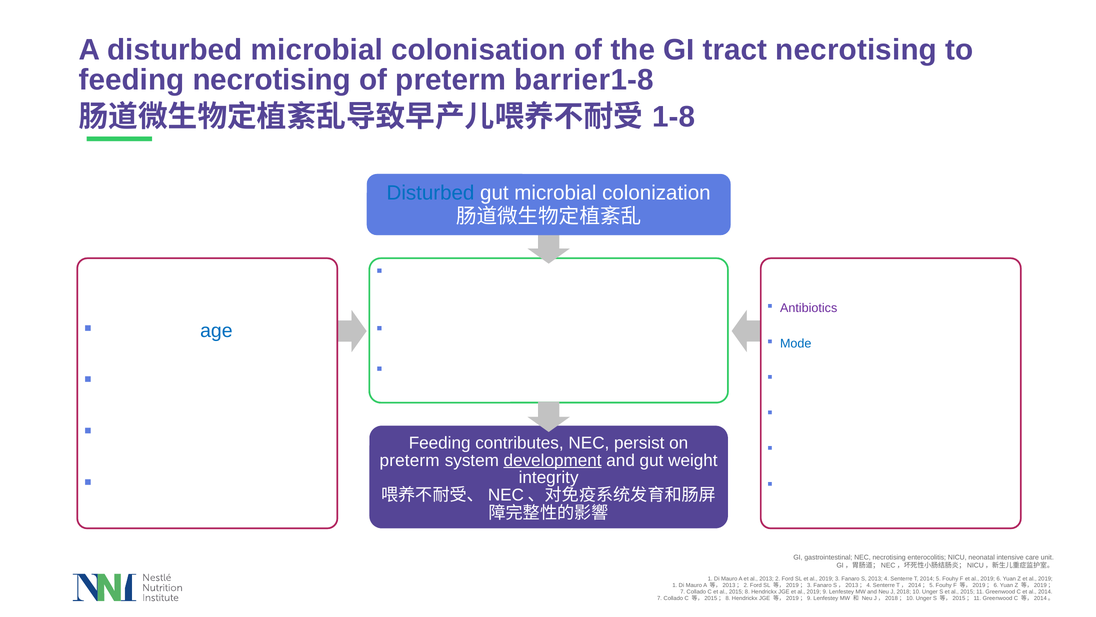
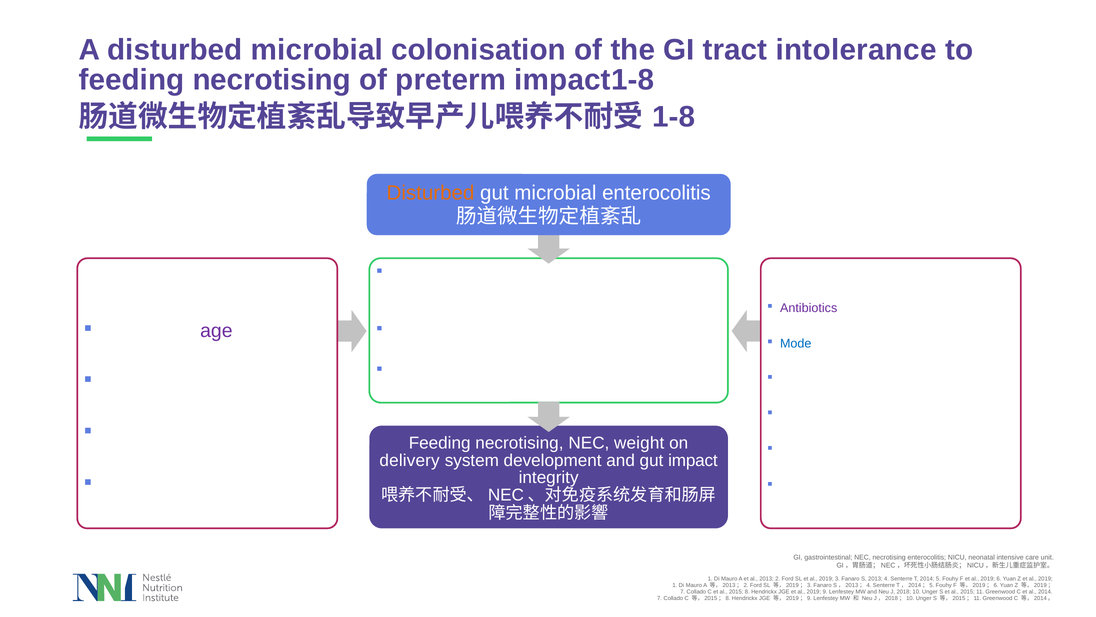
tract necrotising: necrotising -> intolerance (856, 50)
barrier1-8: barrier1-8 -> impact1-8 (584, 80)
Disturbed colour: blue -> orange (430, 193)
microbial colonization: colonization -> enterocolitis (656, 193)
age colour: blue -> purple (216, 331)
contributes: contributes -> necrotising (519, 443)
NEC persist: persist -> weight (639, 443)
preterm: preterm -> delivery (410, 460)
development underline: present -> none (553, 460)
gut weight: weight -> impact (693, 460)
